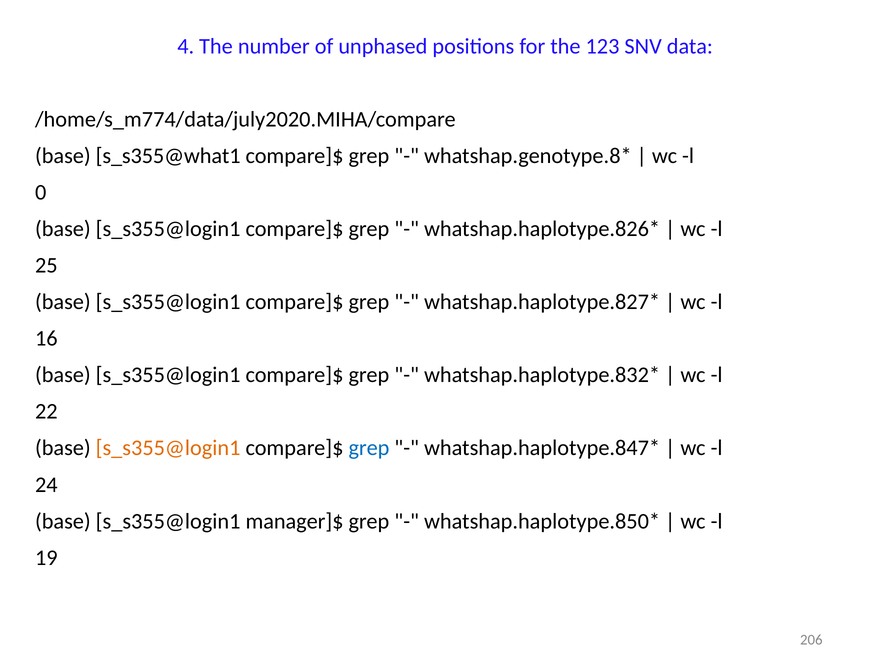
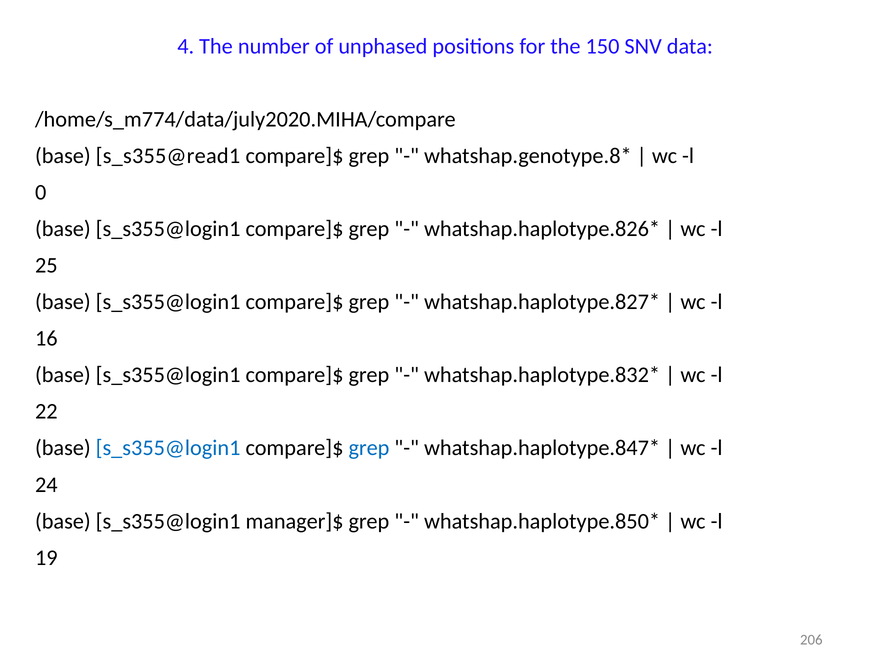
123: 123 -> 150 (602, 46)
s_s355@what1: s_s355@what1 -> s_s355@read1 (168, 156)
s_s355@login1 colour: orange -> blue (168, 448)
